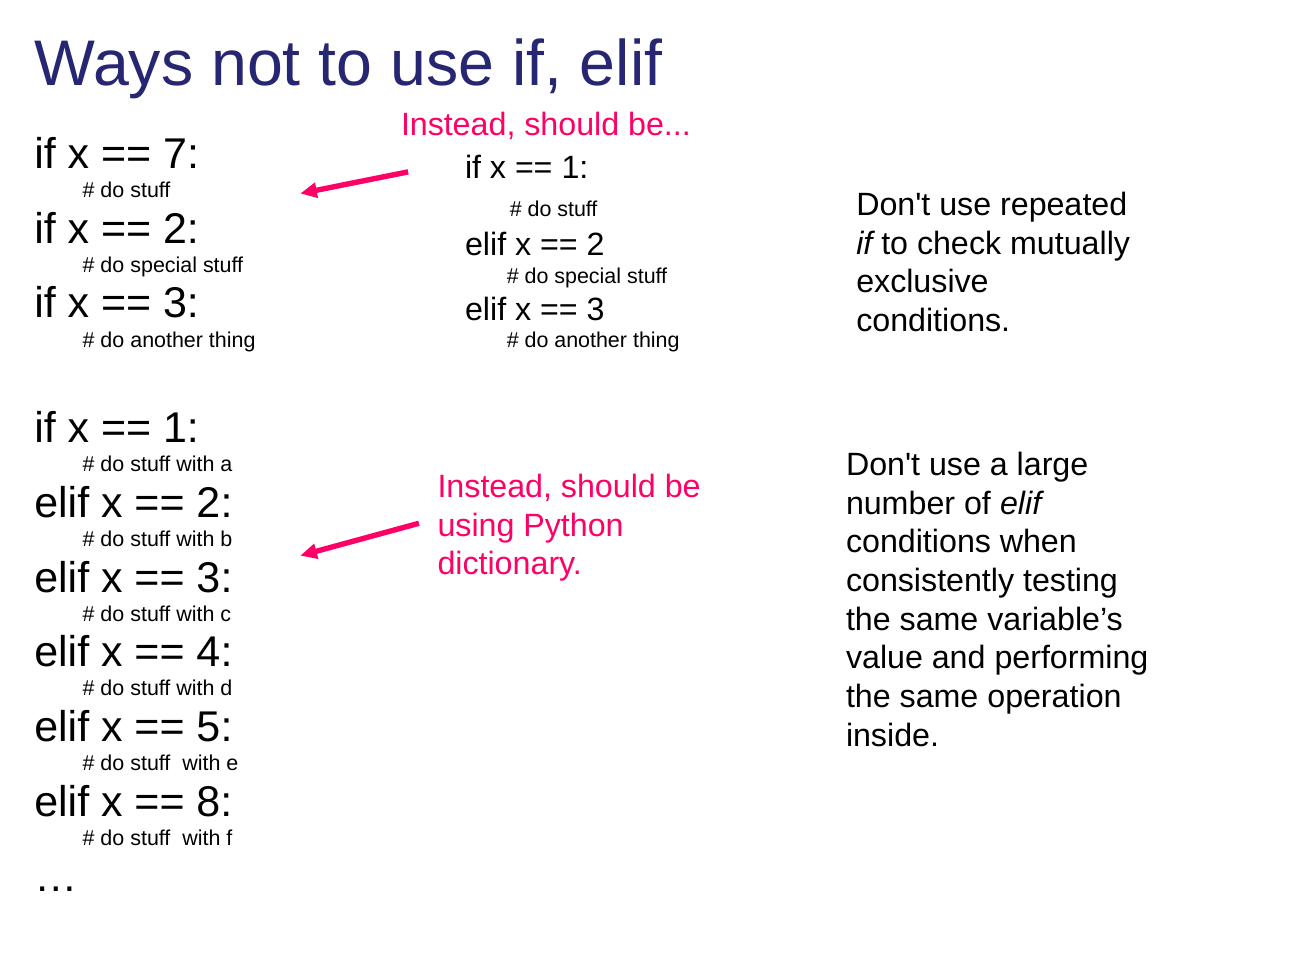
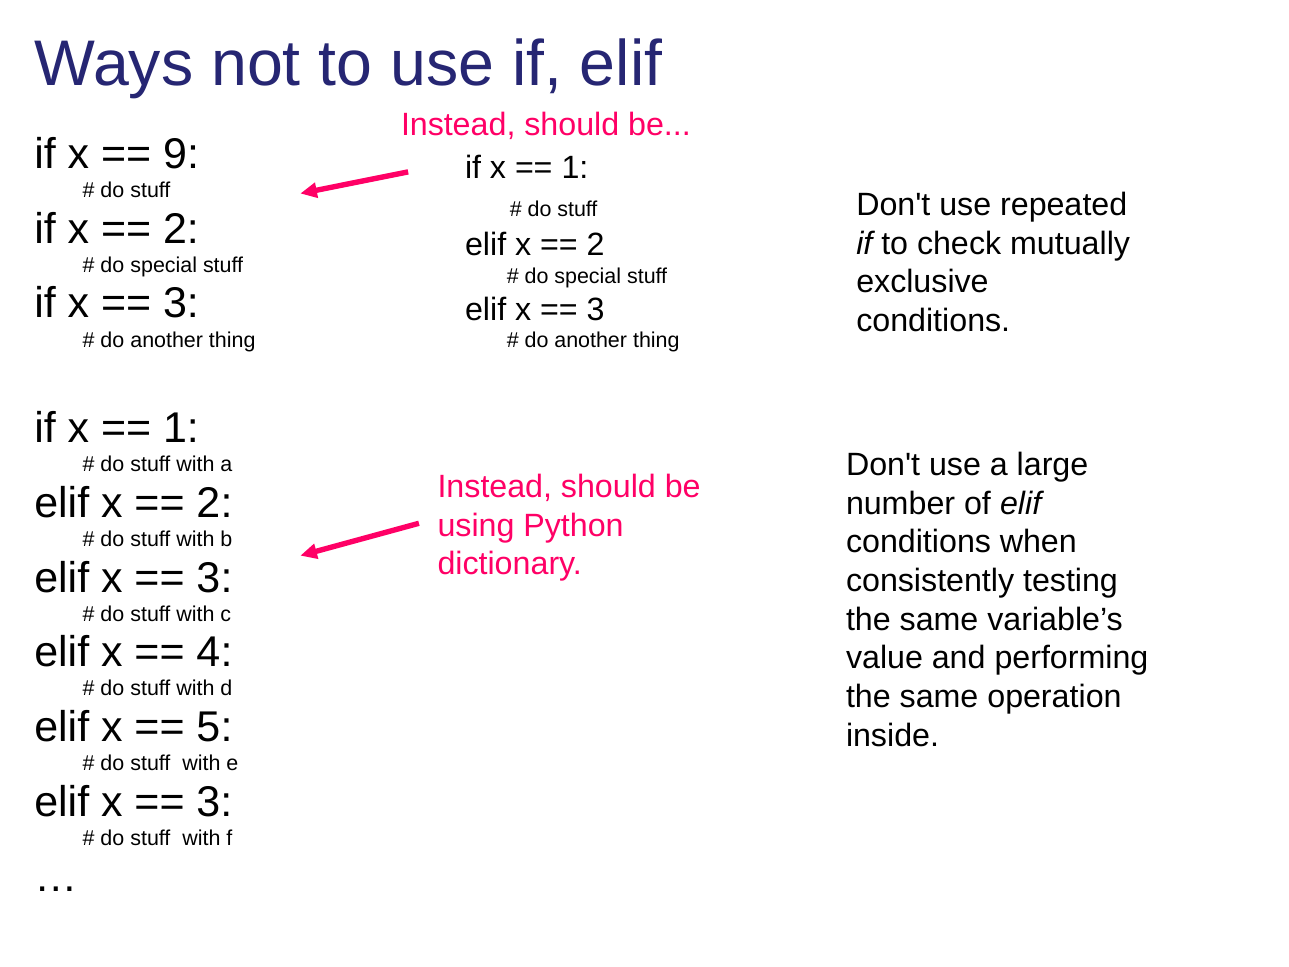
7: 7 -> 9 (181, 154)
8: 8 -> 3 (214, 802)
